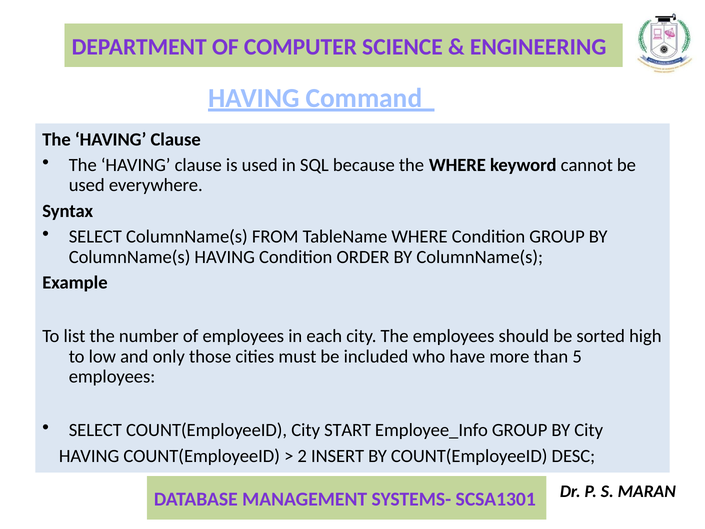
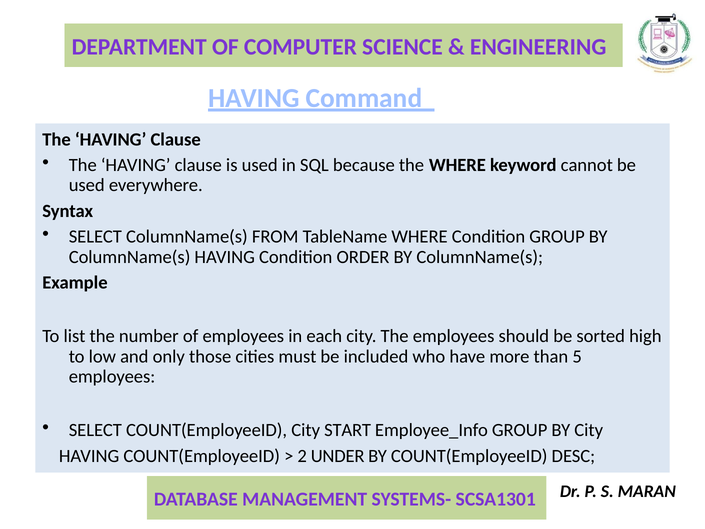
INSERT: INSERT -> UNDER (338, 456)
